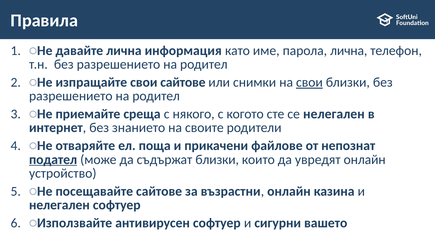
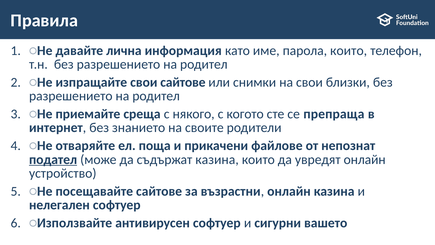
парола лична: лична -> които (349, 50)
свои underline: present -> none (309, 82)
се нелегален: нелегален -> препраща (334, 114)
съдържат близки: близки -> казина (217, 159)
